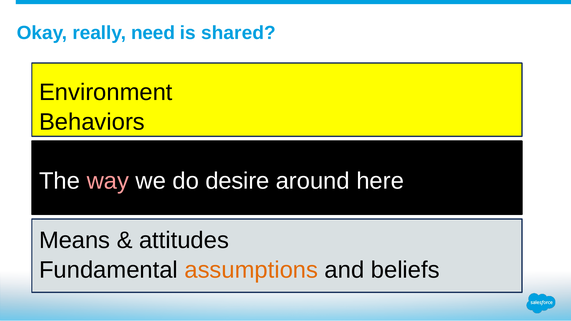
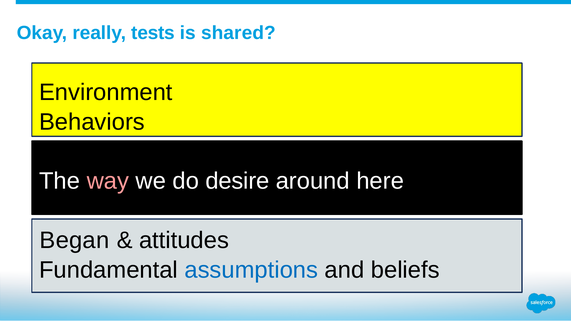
need: need -> tests (153, 33)
Means: Means -> Began (74, 241)
assumptions colour: orange -> blue (251, 270)
